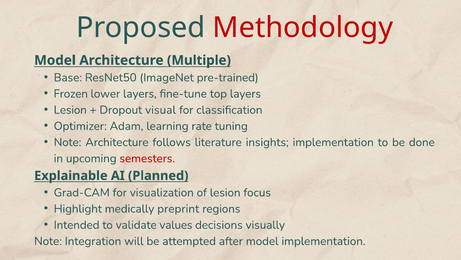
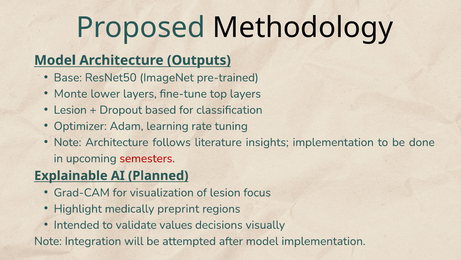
Methodology colour: red -> black (303, 27)
Multiple: Multiple -> Outputs (199, 60)
Frozen: Frozen -> Monte (71, 93)
visual: visual -> based (161, 110)
